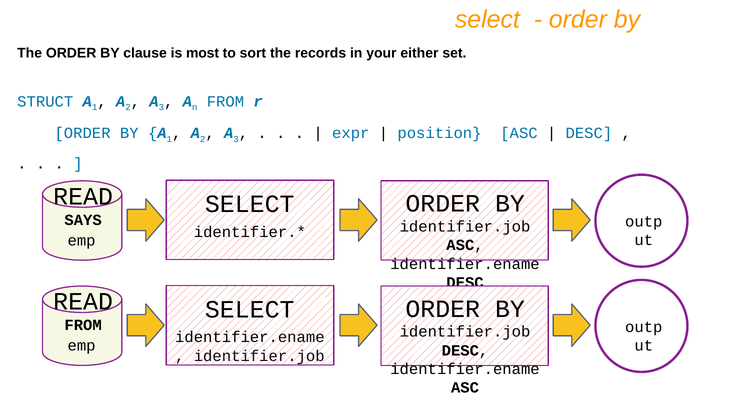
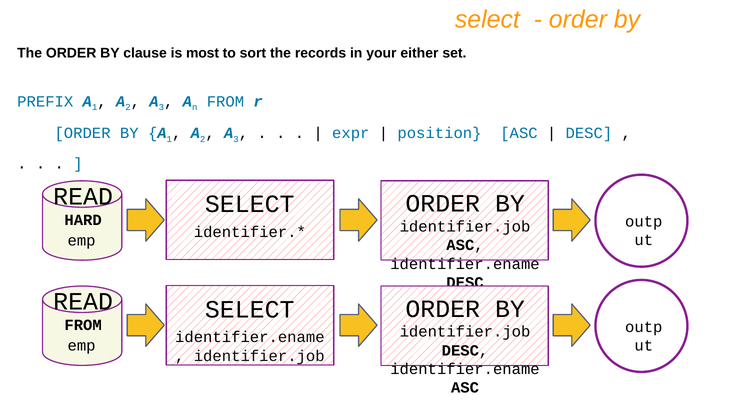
STRUCT: STRUCT -> PREFIX (45, 101)
SAYS: SAYS -> HARD (83, 220)
